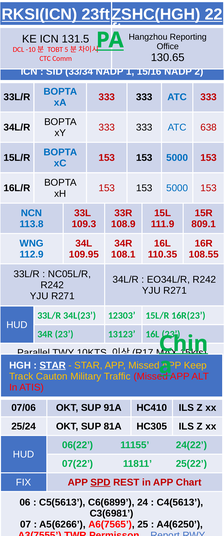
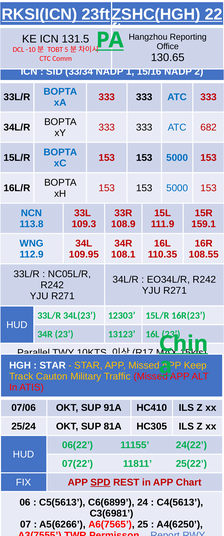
638: 638 -> 682 (209, 127)
809.1: 809.1 -> 159.1 (204, 224)
STAR underline: present -> none (53, 365)
